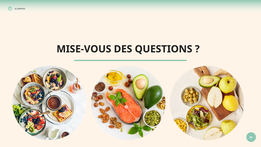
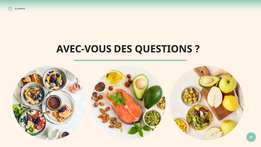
MISE-VOUS: MISE-VOUS -> AVEC-VOUS (84, 49)
